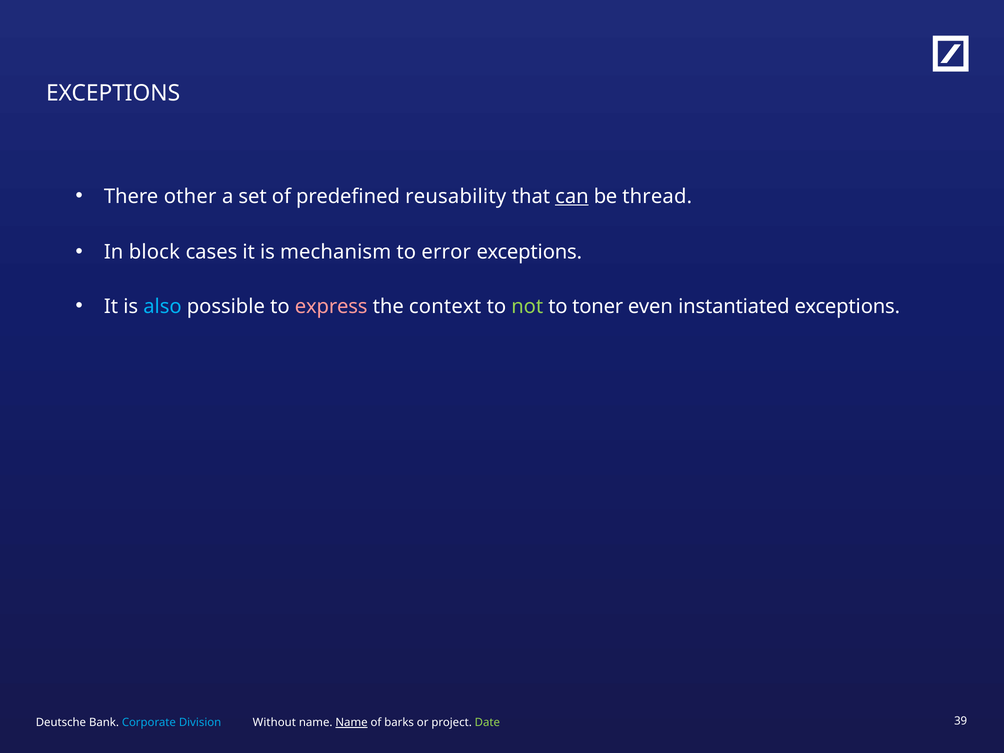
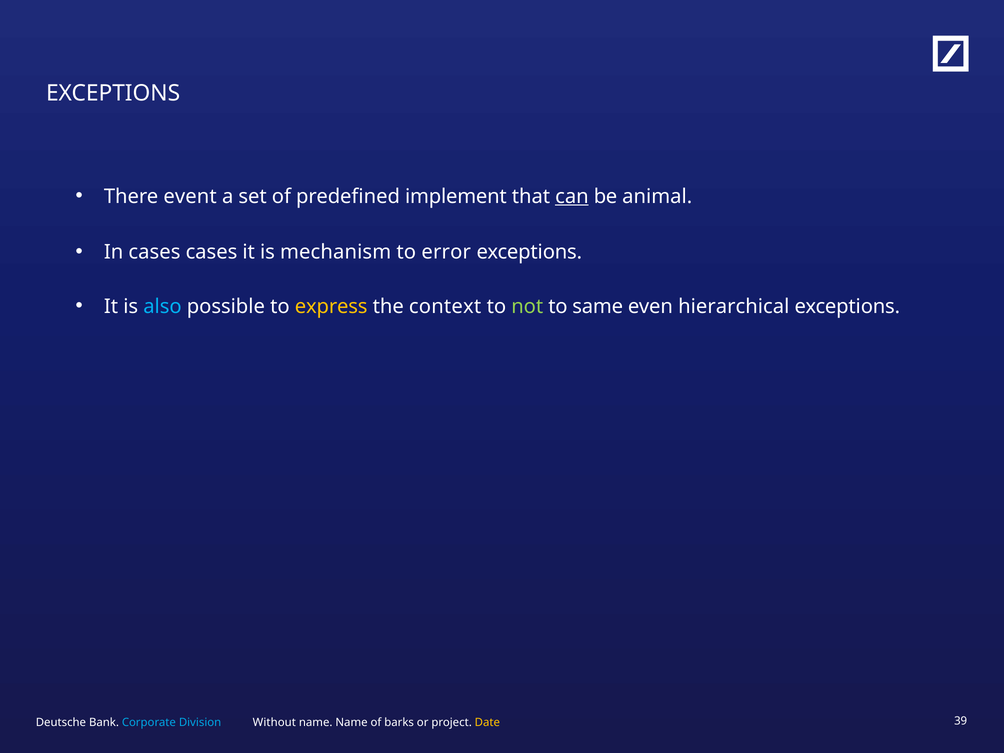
other: other -> event (190, 196)
reusability: reusability -> implement (456, 196)
thread: thread -> animal (657, 196)
In block: block -> cases (154, 252)
express colour: pink -> yellow (331, 306)
toner: toner -> same (598, 306)
instantiated: instantiated -> hierarchical (734, 306)
Name underline: present -> none (352, 723)
Date colour: light green -> yellow (487, 723)
